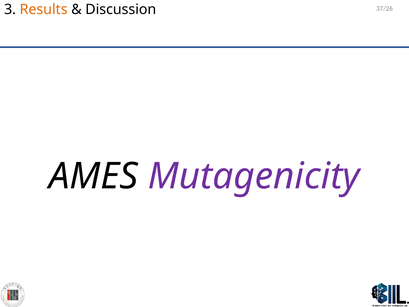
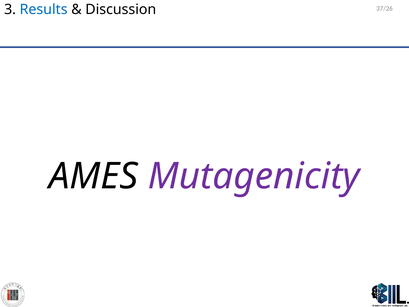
Results colour: orange -> blue (44, 10)
